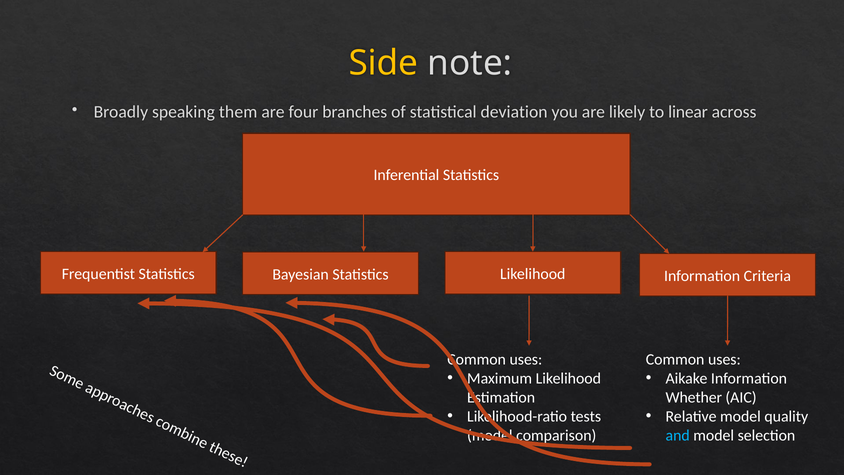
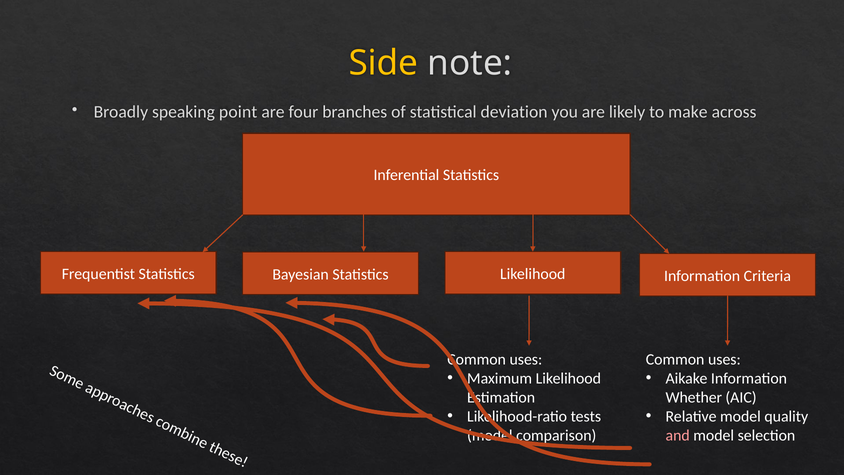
them: them -> point (238, 112)
linear: linear -> make (688, 112)
and colour: light blue -> pink (678, 435)
